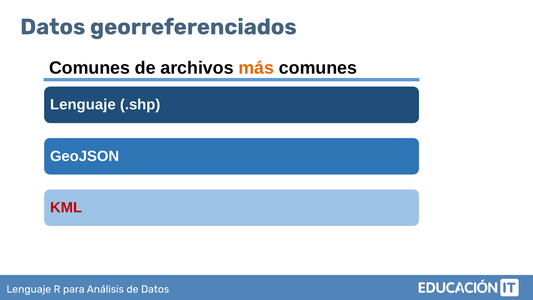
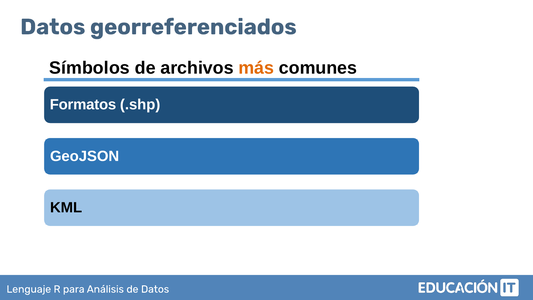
Comunes: Comunes -> Símbolos (89, 68)
Lenguaje: Lenguaje -> Formatos (83, 105)
KML colour: red -> black (66, 208)
